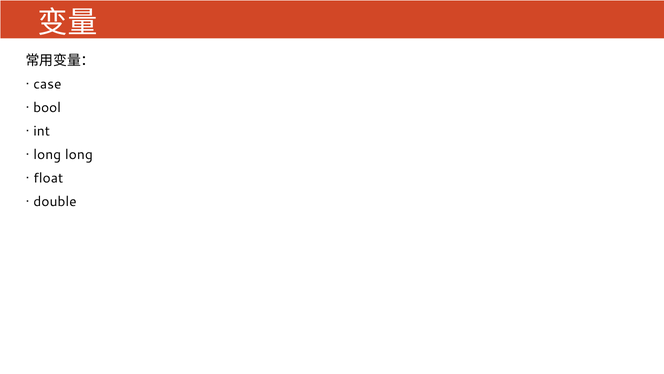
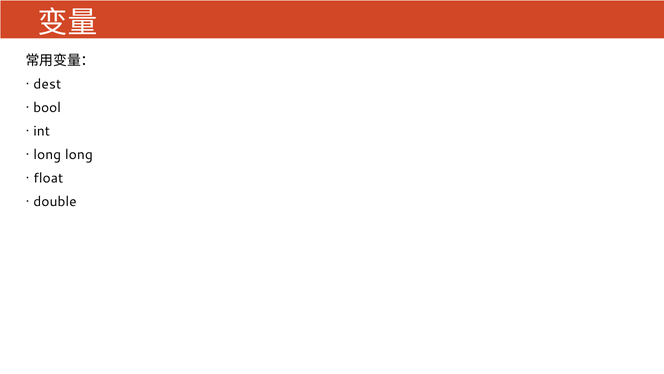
case: case -> dest (47, 84)
